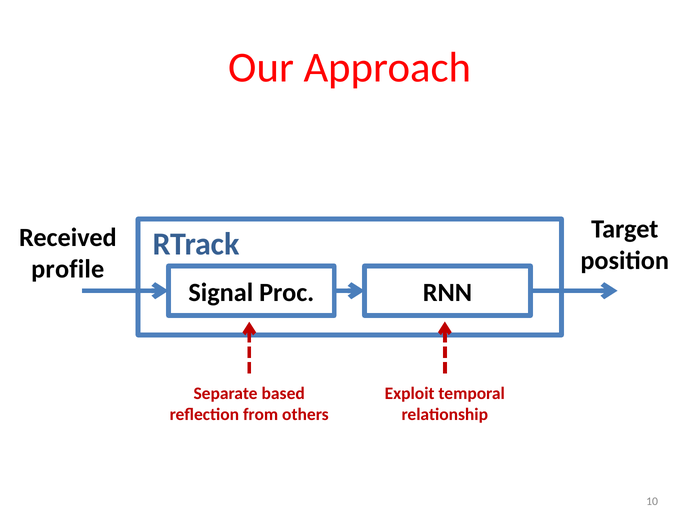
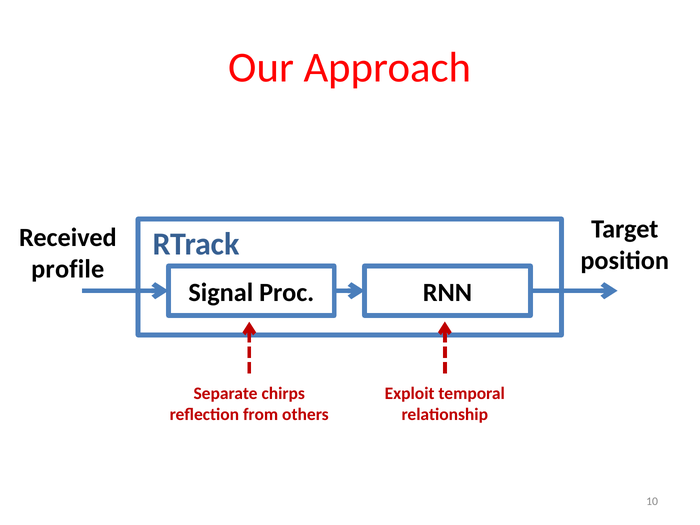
based: based -> chirps (283, 394)
